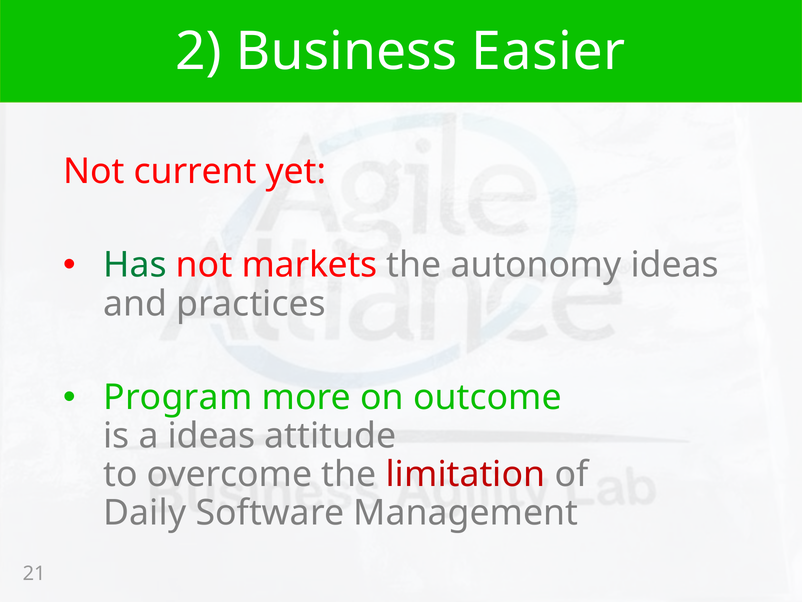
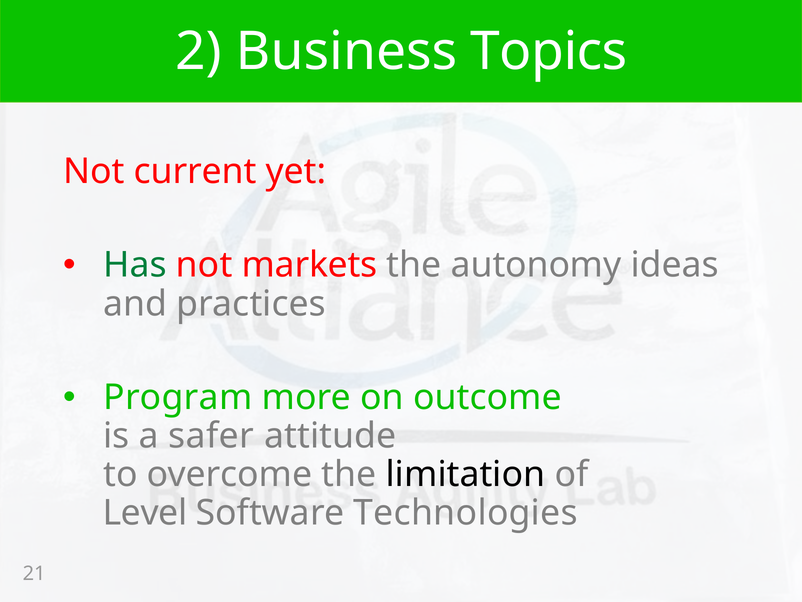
Easier: Easier -> Topics (549, 51)
a ideas: ideas -> safer (211, 436)
limitation colour: red -> black (466, 474)
Daily: Daily -> Level (145, 513)
Management: Management -> Technologies (466, 513)
